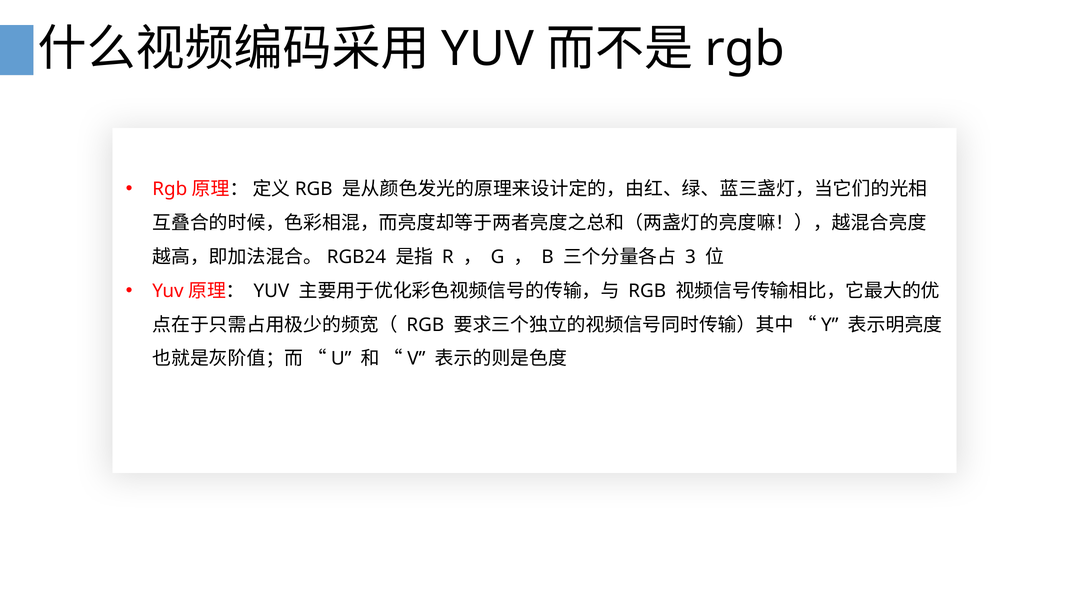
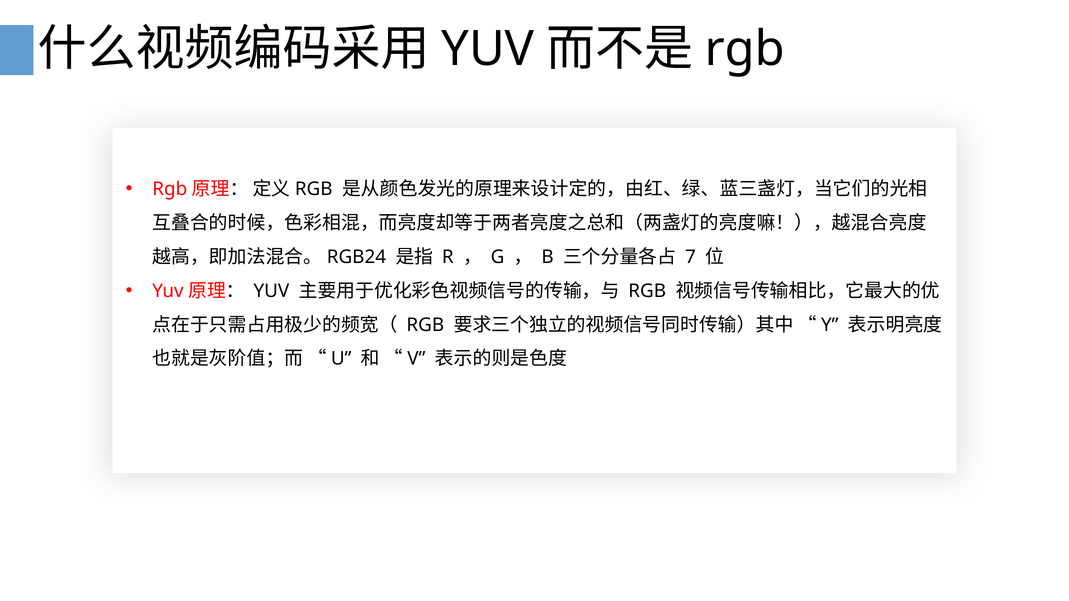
3: 3 -> 7 (690, 257)
